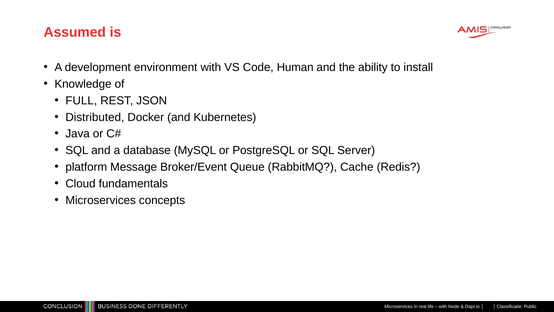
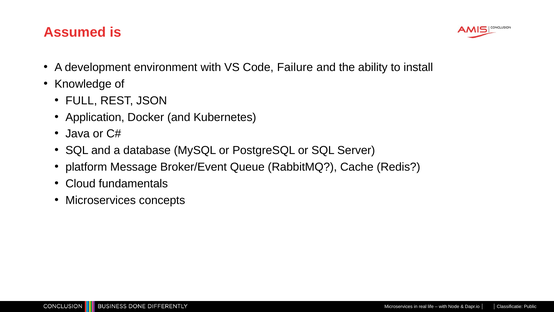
Human: Human -> Failure (295, 67)
Distributed: Distributed -> Application (95, 117)
